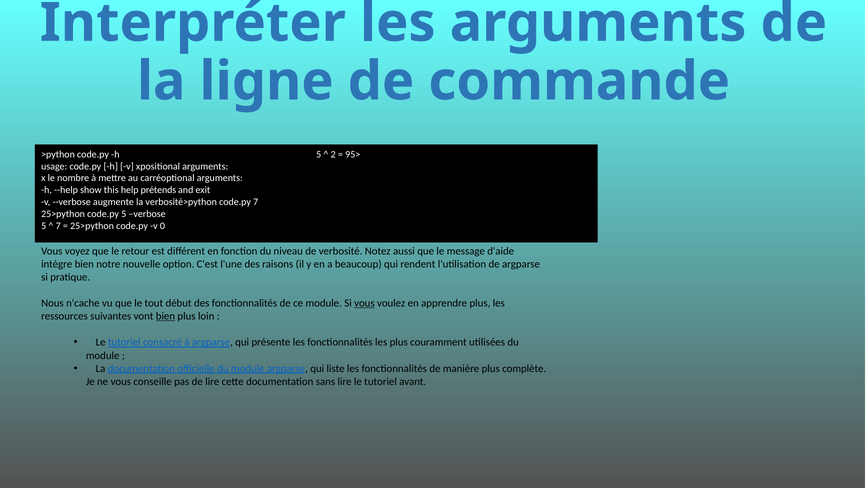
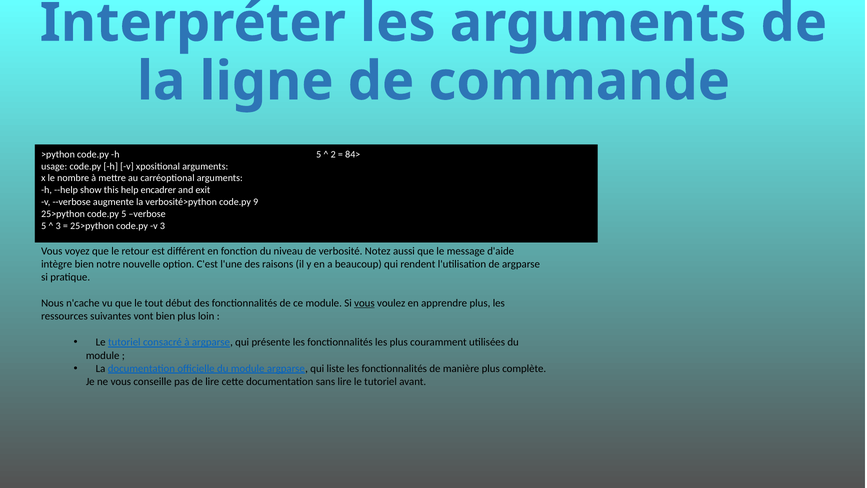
95>: 95> -> 84> (353, 154)
prétends: prétends -> encadrer (158, 190)
code.py 7: 7 -> 9 (256, 202)
7: 7 -> 3 (58, 226)
v 0: 0 -> 3 (162, 226)
bien underline: present -> none (165, 316)
